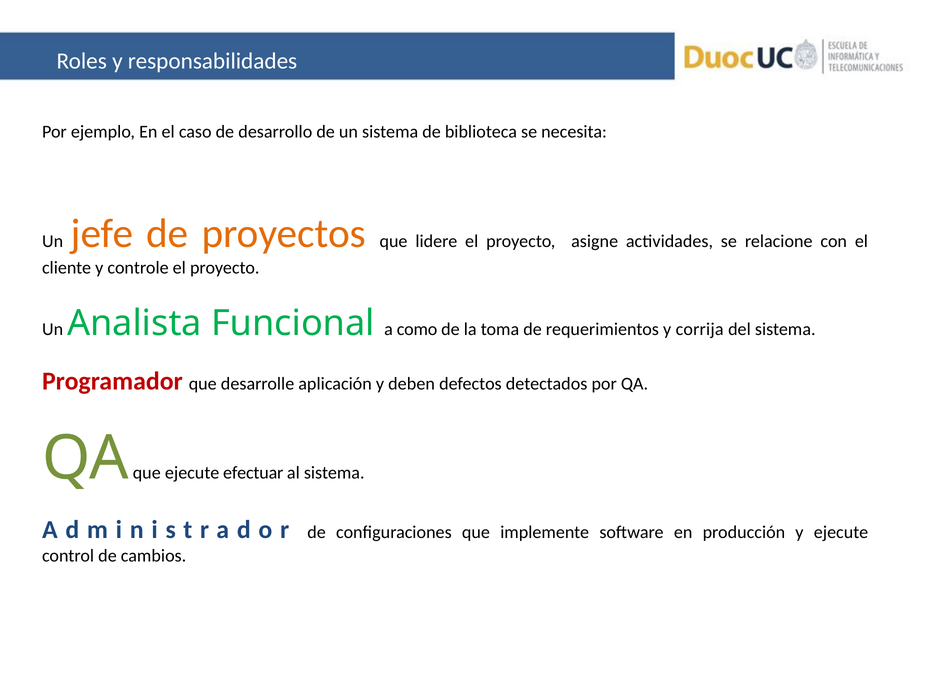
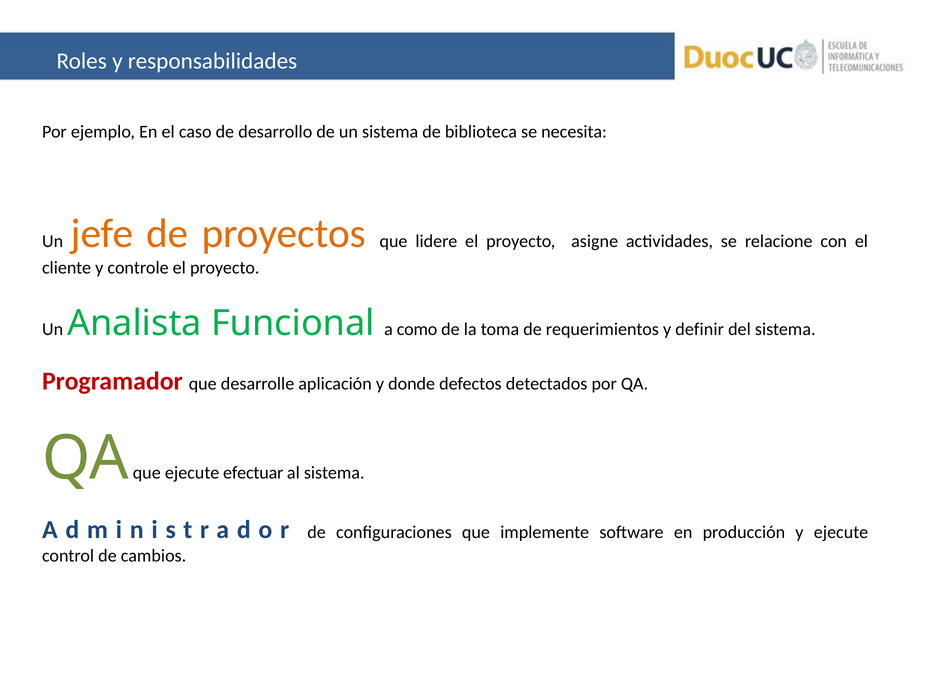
corrija: corrija -> definir (700, 330)
deben: deben -> donde (412, 384)
